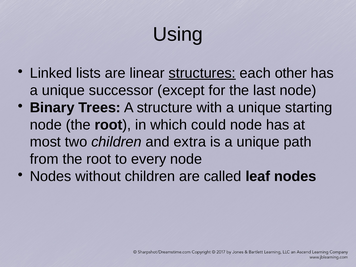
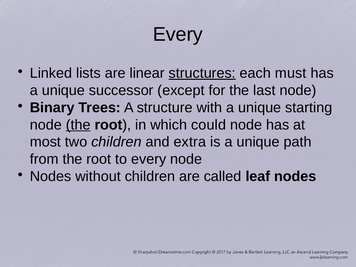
Using: Using -> Every (178, 34)
other: other -> must (291, 73)
the underline: none -> present (78, 125)
